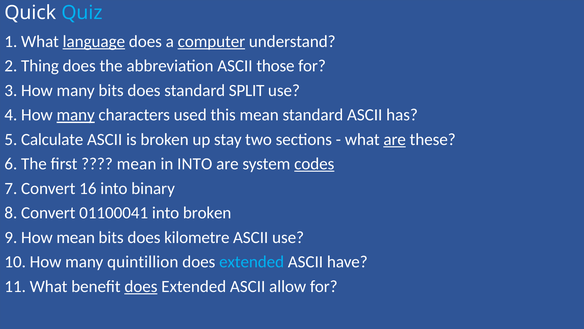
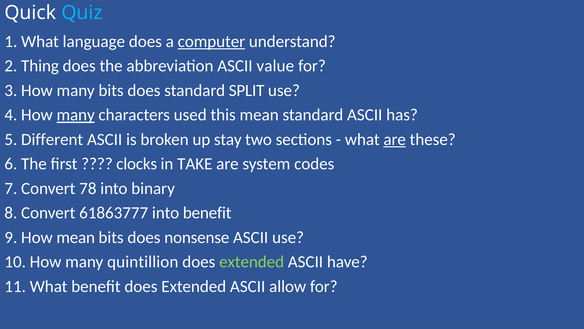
language underline: present -> none (94, 41)
those: those -> value (275, 66)
Calculate: Calculate -> Different (52, 139)
mean: mean -> clocks (137, 164)
in INTO: INTO -> TAKE (195, 164)
codes underline: present -> none (314, 164)
16: 16 -> 78 (88, 188)
01100041: 01100041 -> 61863777 (114, 213)
into broken: broken -> benefit (207, 213)
kilometre: kilometre -> nonsense (197, 237)
extended colour: light blue -> light green (252, 262)
does underline: present -> none (141, 286)
